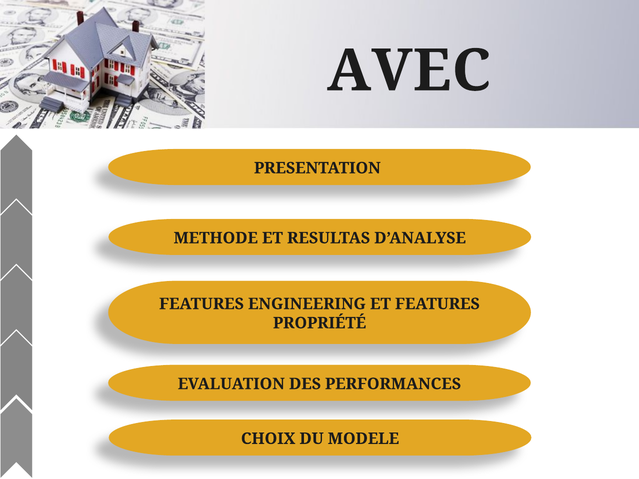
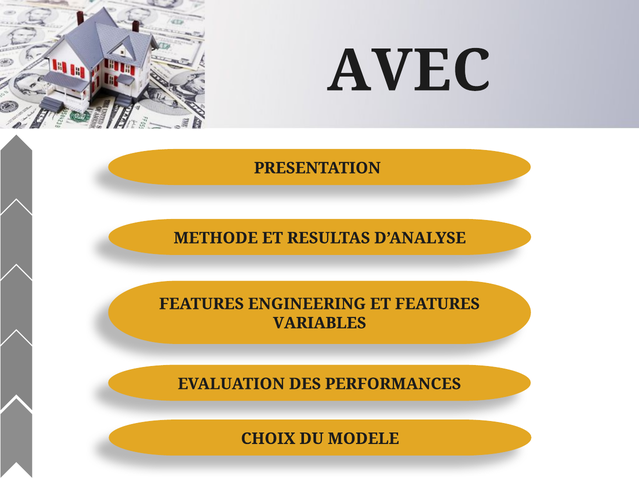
PROPRIÉTÉ: PROPRIÉTÉ -> VARIABLES (320, 323)
